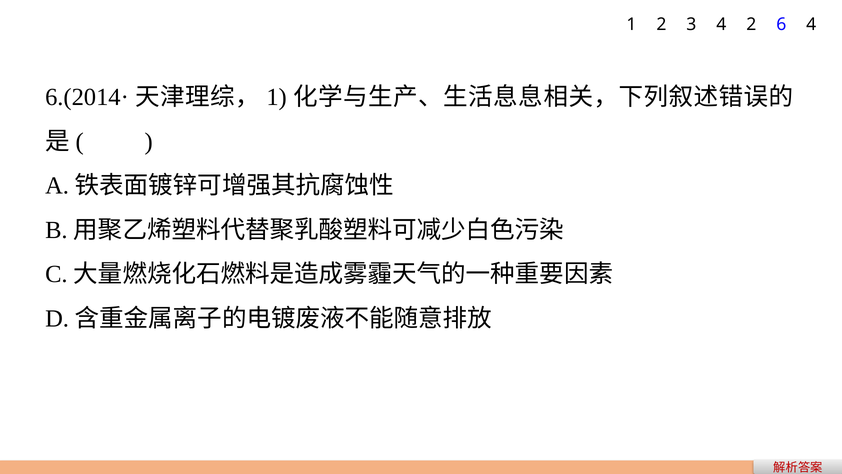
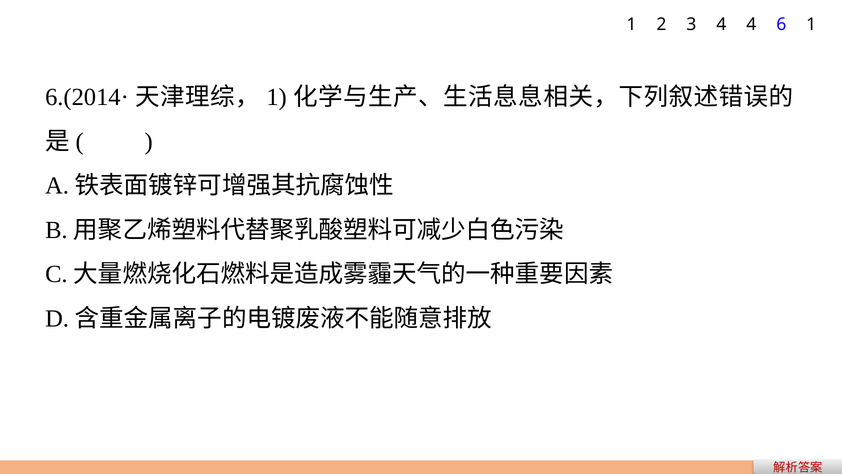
4 2: 2 -> 4 (751, 24)
6 4: 4 -> 1 (811, 24)
